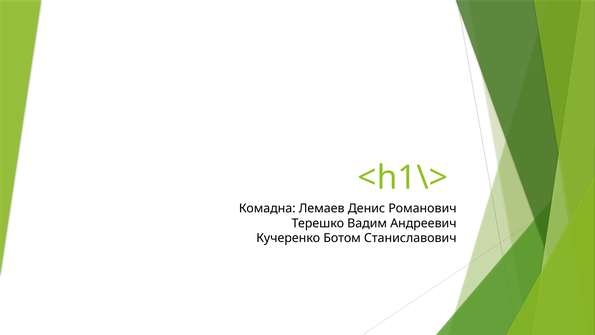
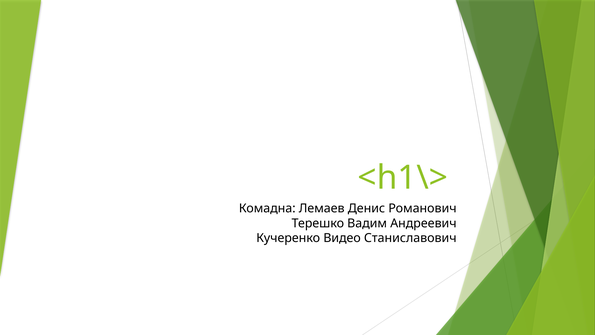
Ботом: Ботом -> Видео (342, 238)
